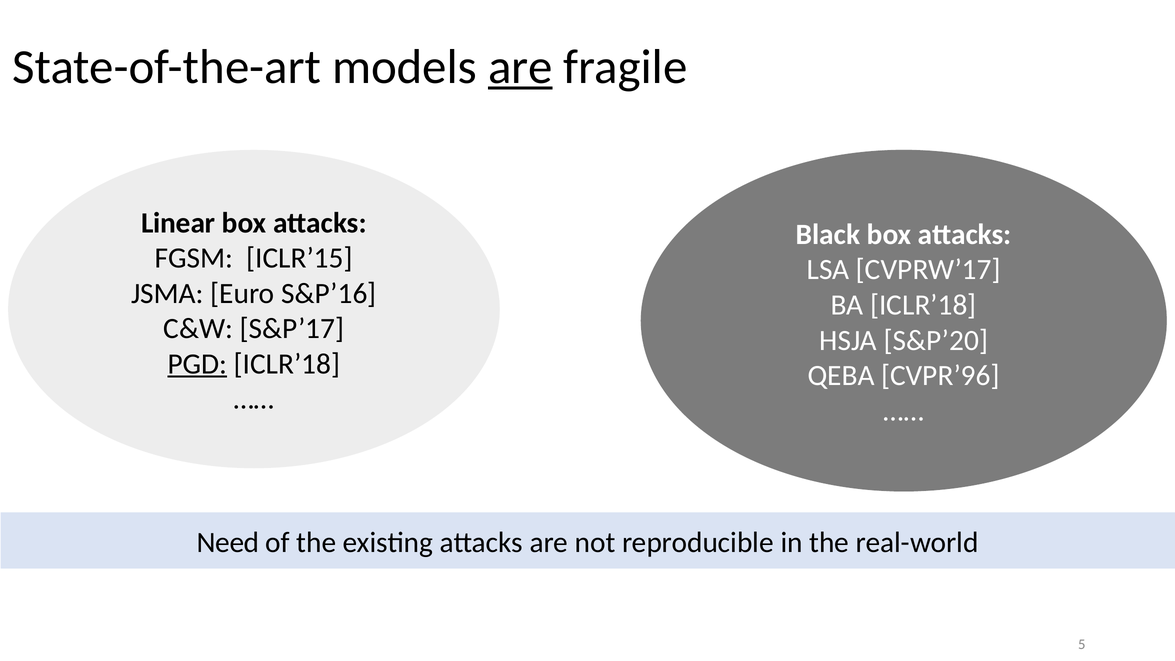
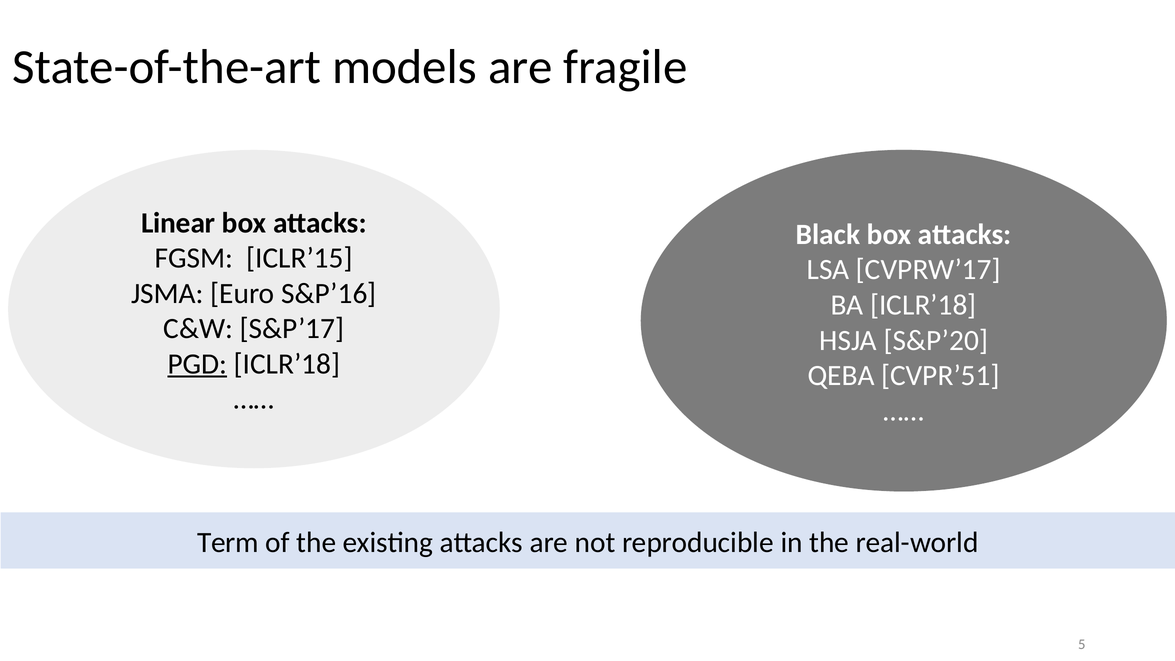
are underline: present -> none (520, 67)
CVPR’96: CVPR’96 -> CVPR’51 (940, 376)
Need: Need -> Term (228, 542)
